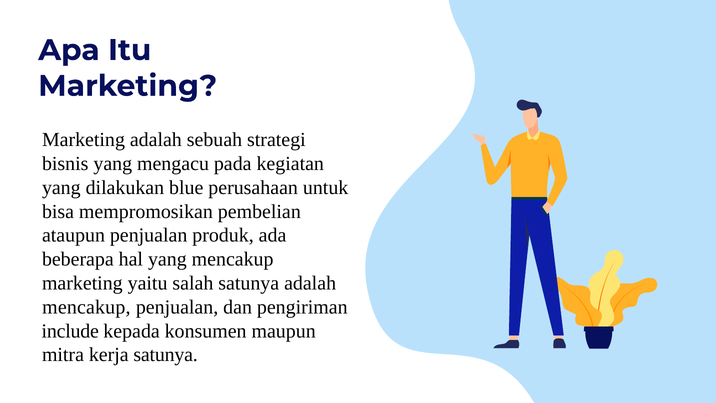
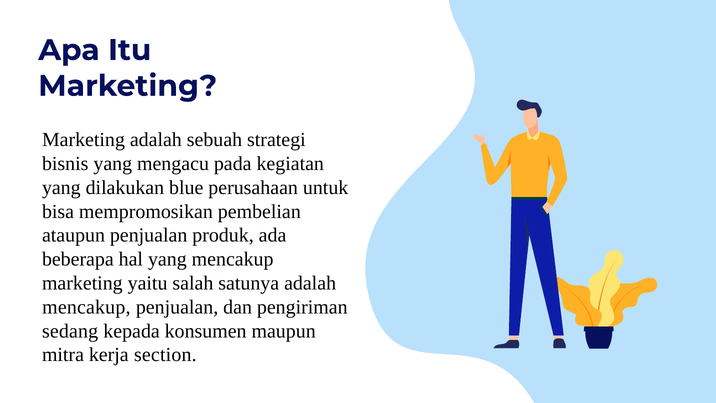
include: include -> sedang (70, 331)
kerja satunya: satunya -> section (165, 355)
